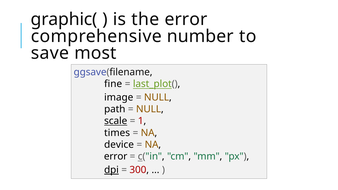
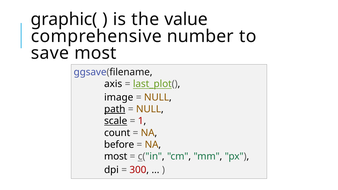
the error: error -> value (186, 19)
fine: fine -> axis (113, 84)
path underline: none -> present (115, 109)
times: times -> count (117, 133)
device: device -> before (119, 145)
error: error -> most (116, 157)
dpi underline: present -> none (111, 170)
